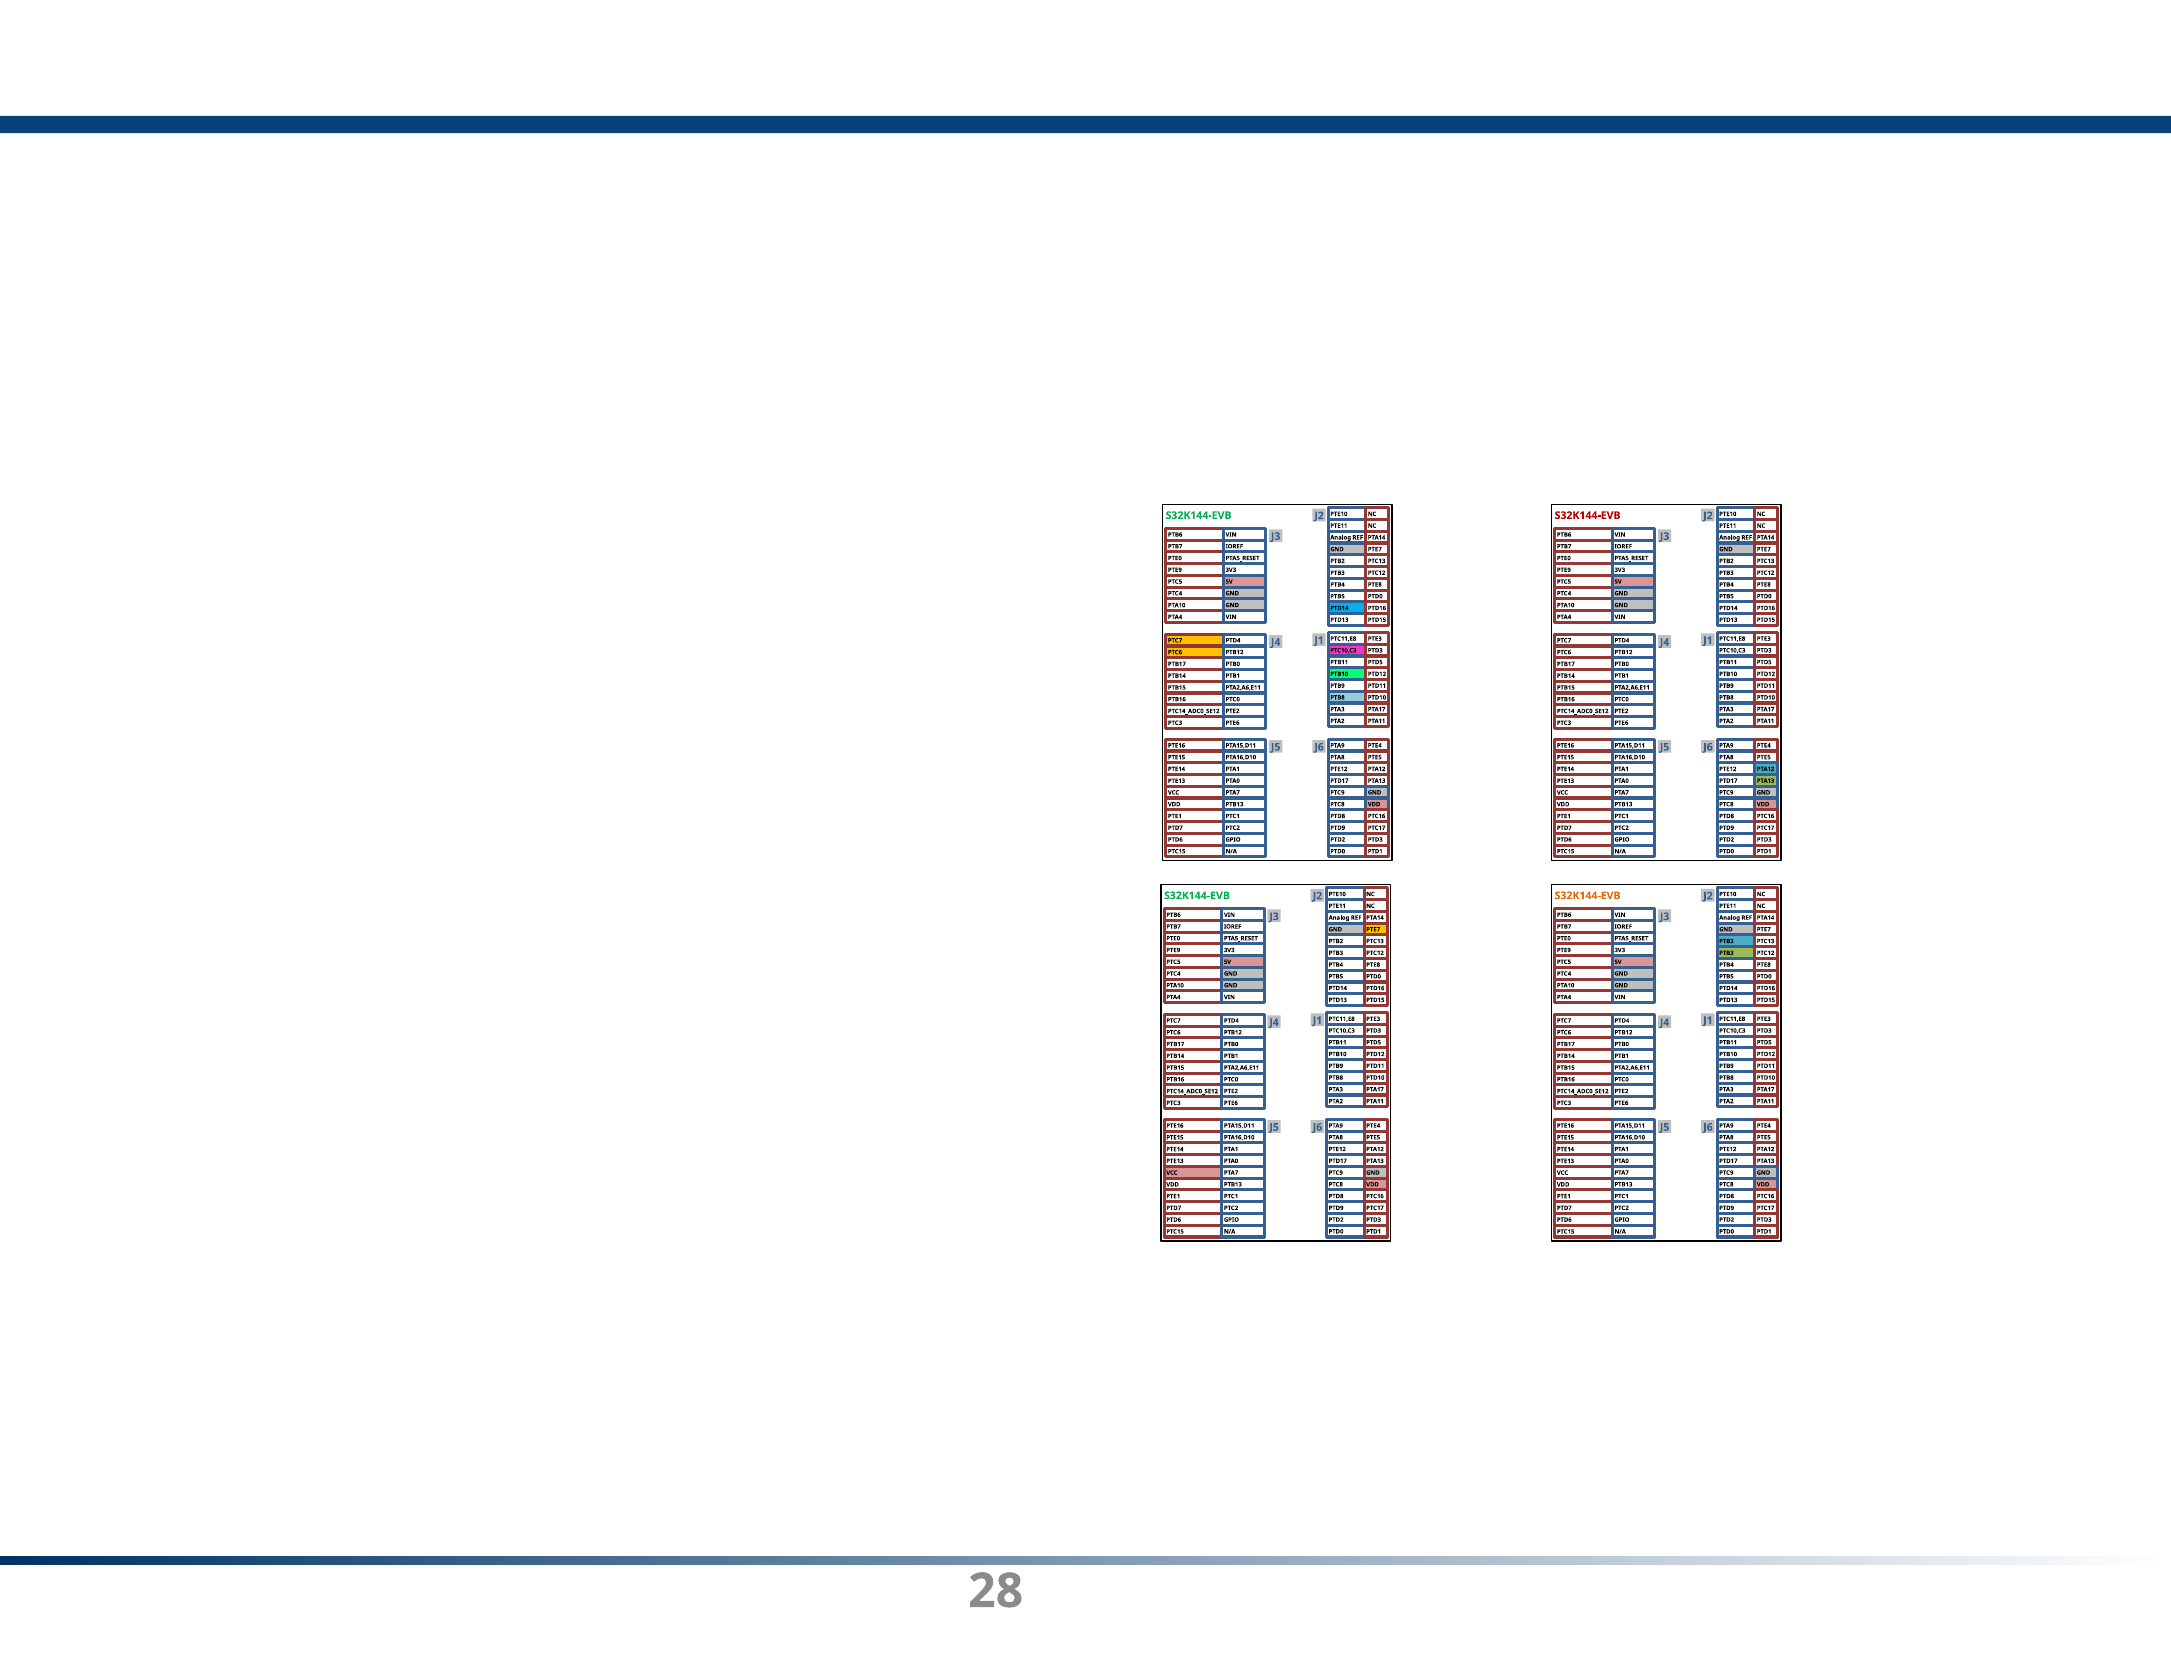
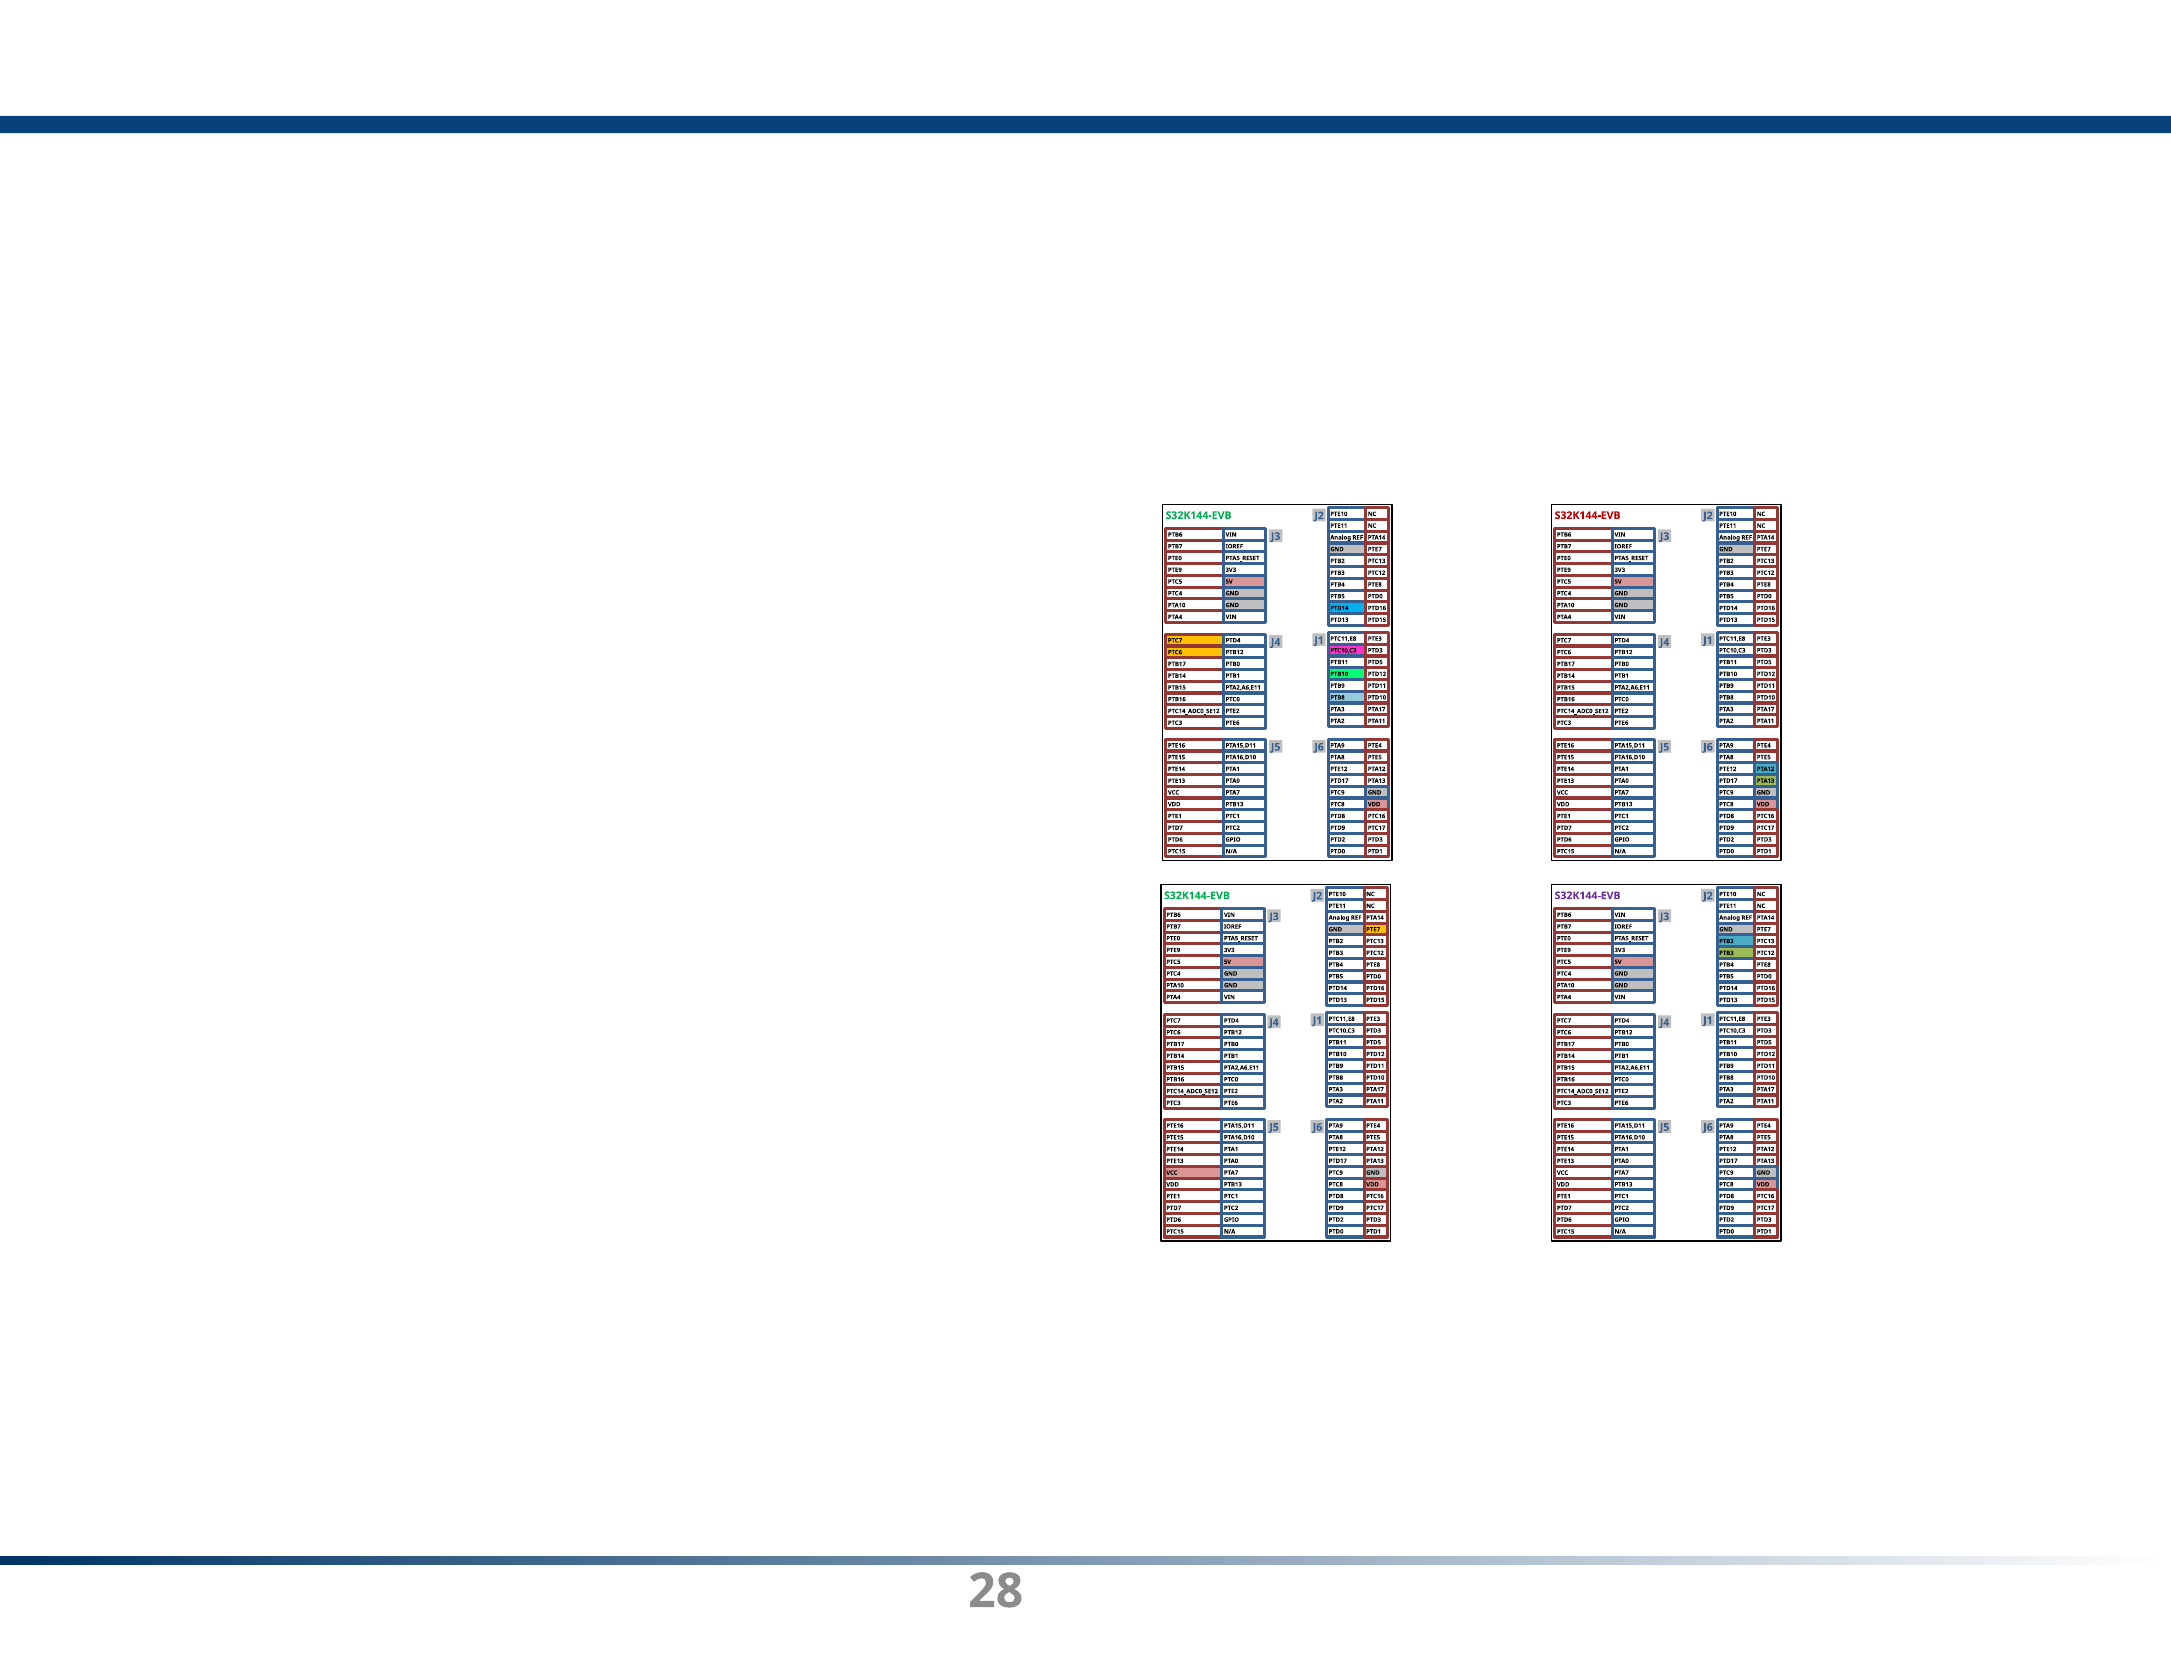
S32K144-EVB colour: orange -> purple (1588, 895)
